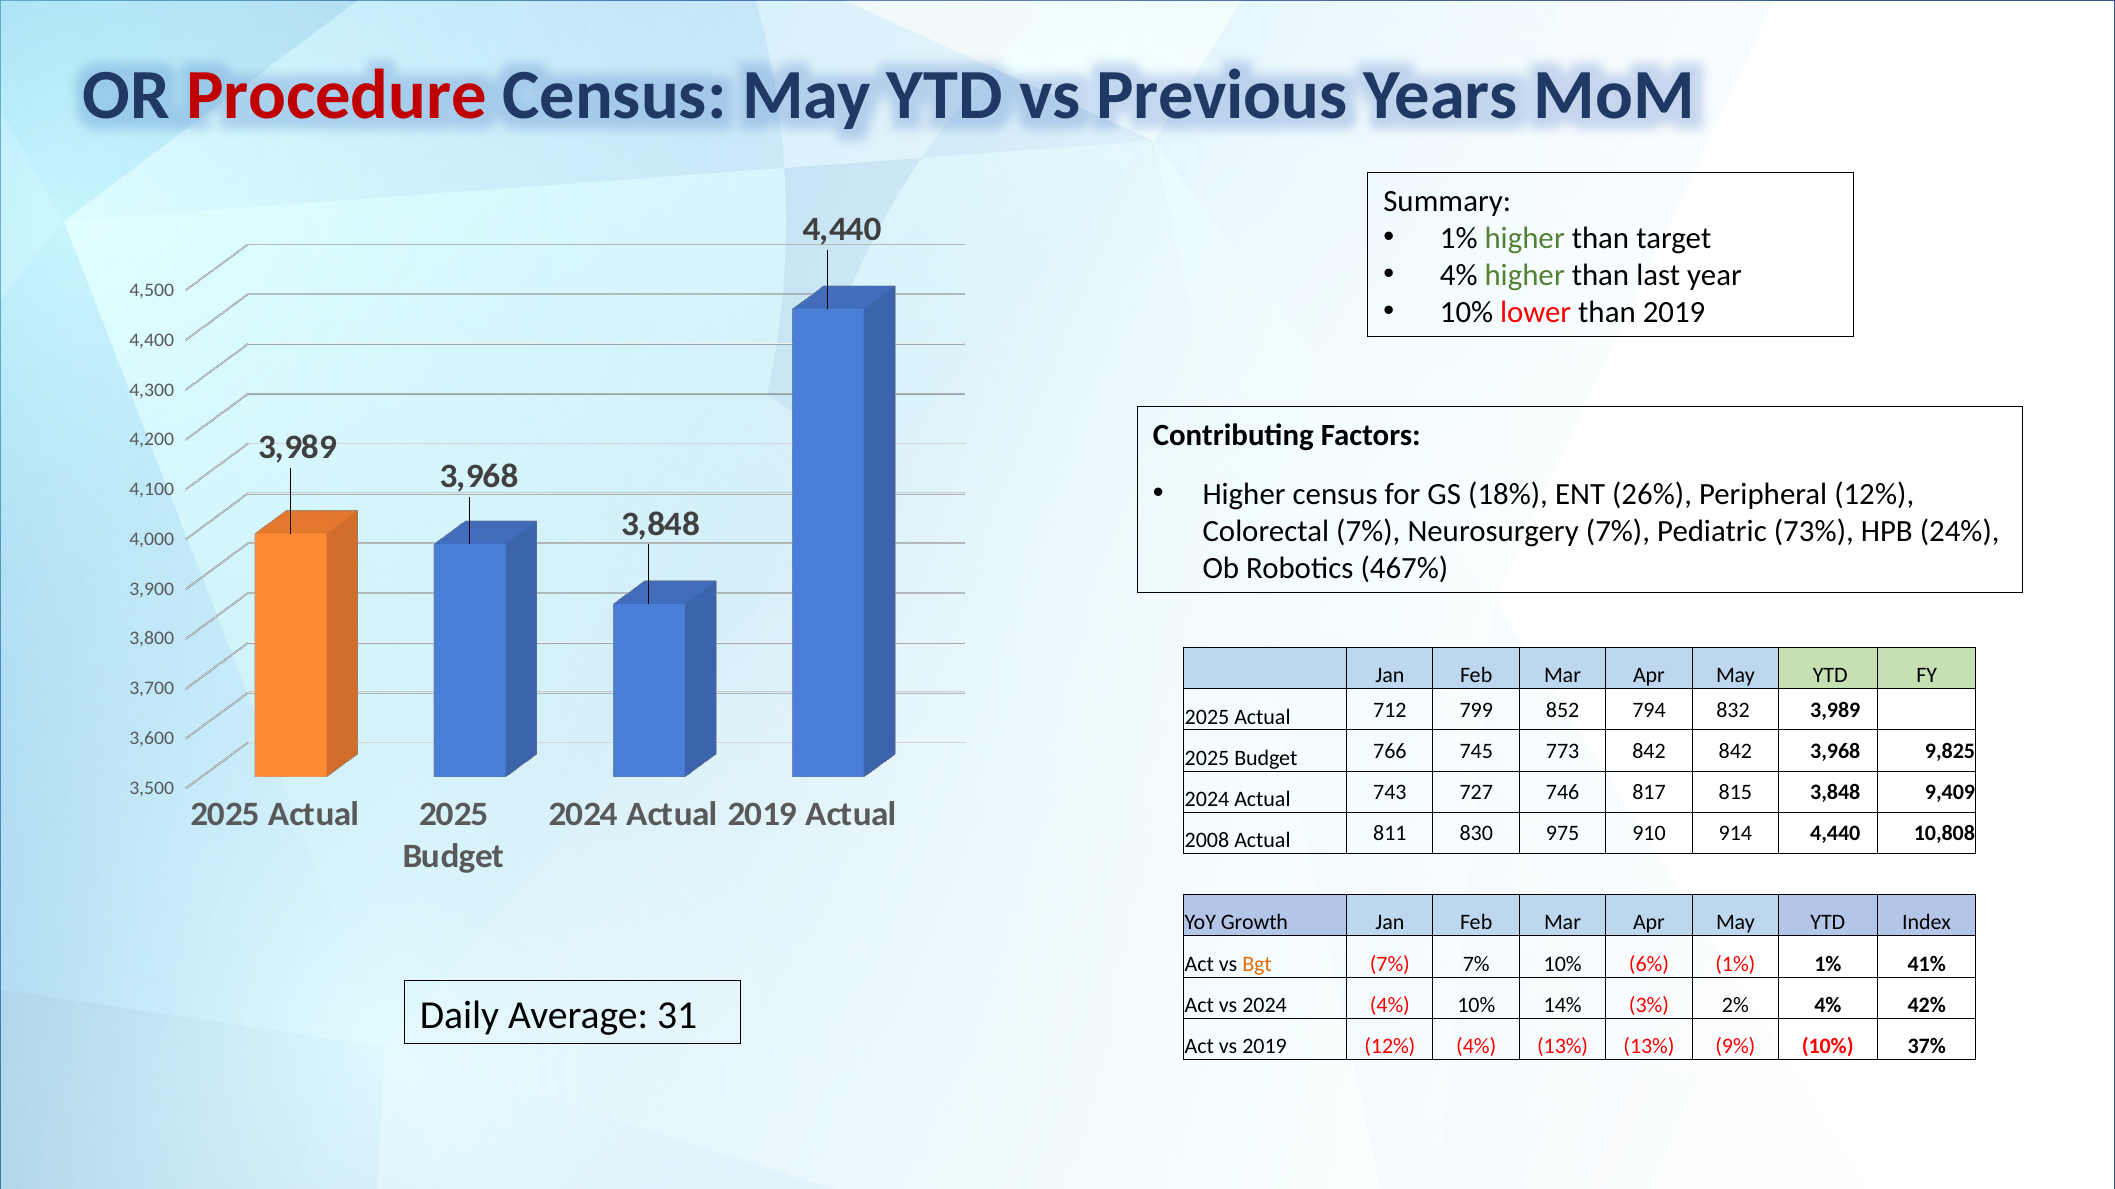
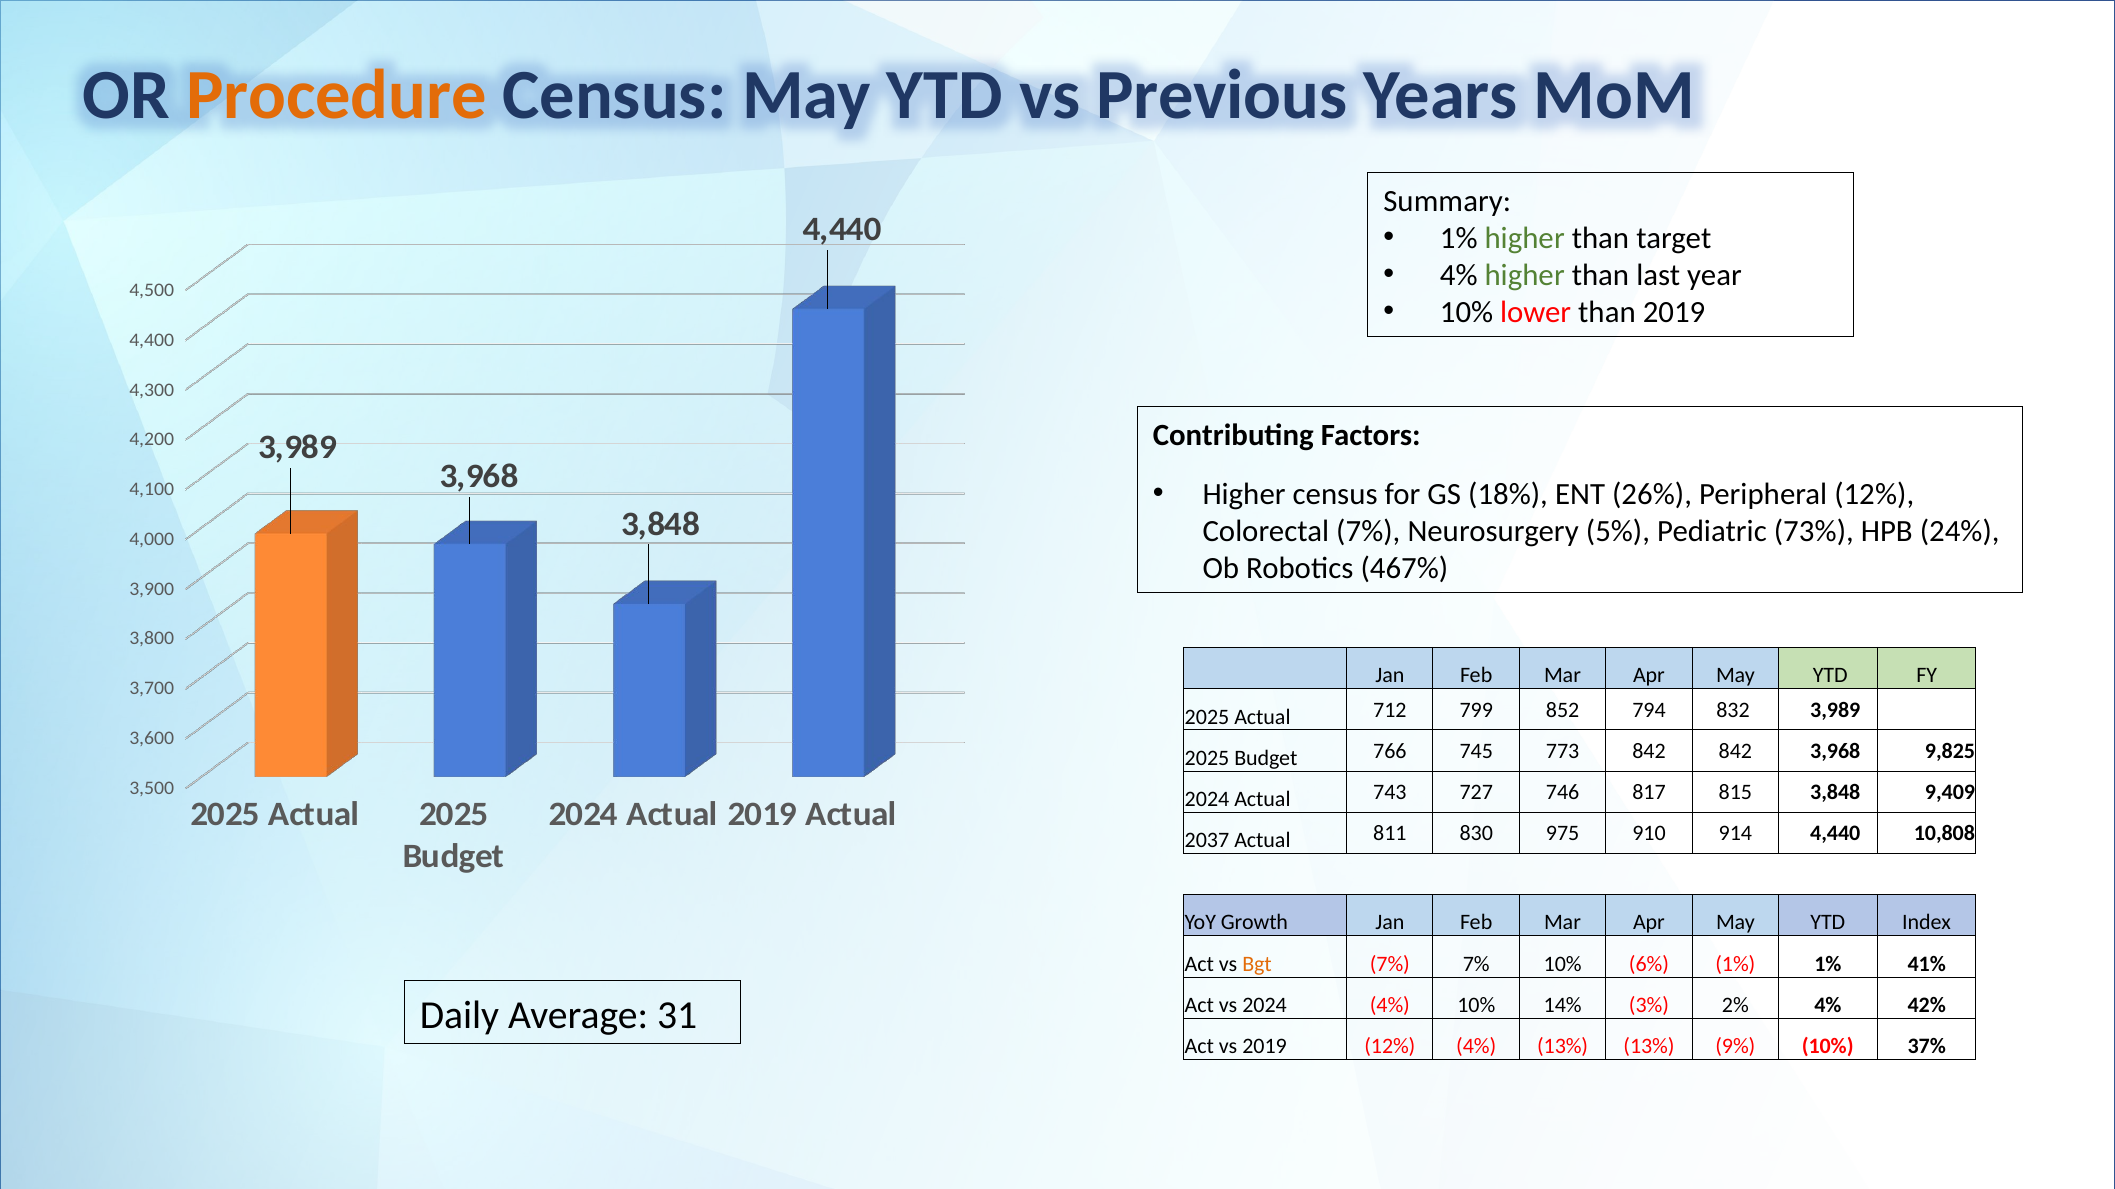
Procedure colour: red -> orange (336, 95)
Neurosurgery 7%: 7% -> 5% (1618, 532)
2008: 2008 -> 2037 (1207, 841)
